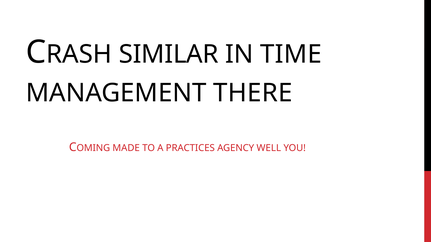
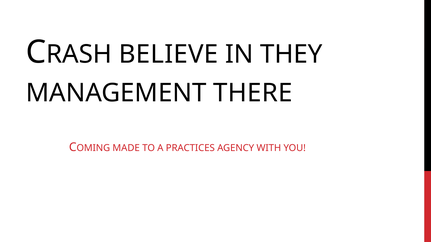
SIMILAR: SIMILAR -> BELIEVE (169, 54)
TIME: TIME -> THEY (291, 54)
WELL: WELL -> WITH (269, 148)
